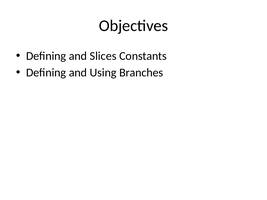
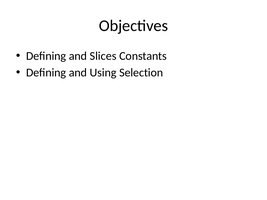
Branches: Branches -> Selection (141, 73)
